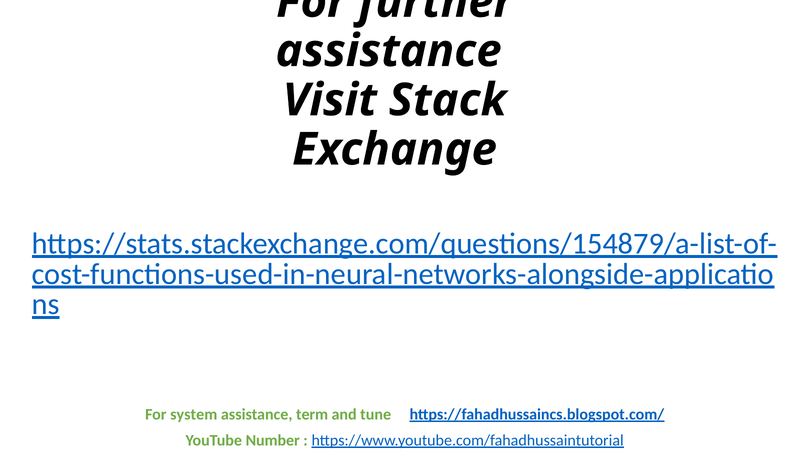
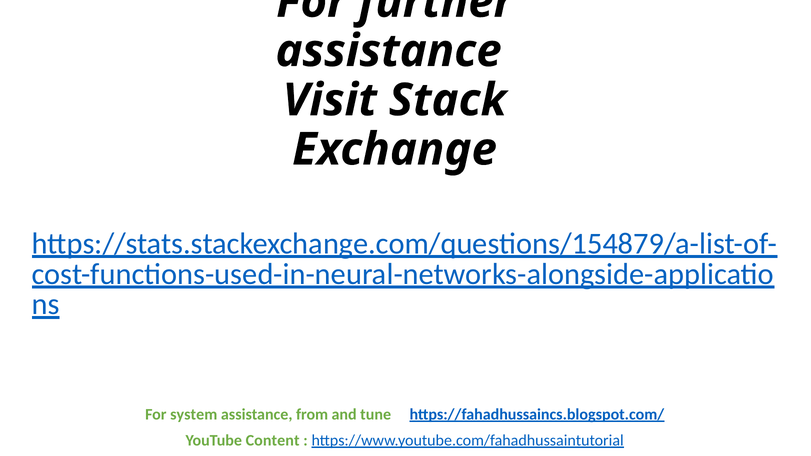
term: term -> from (312, 415)
Number: Number -> Content (273, 441)
